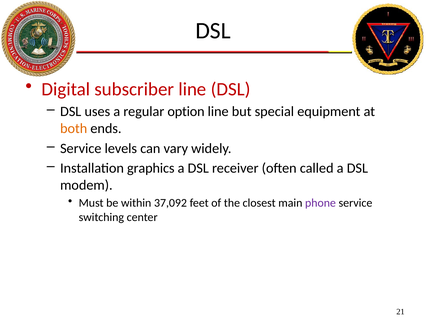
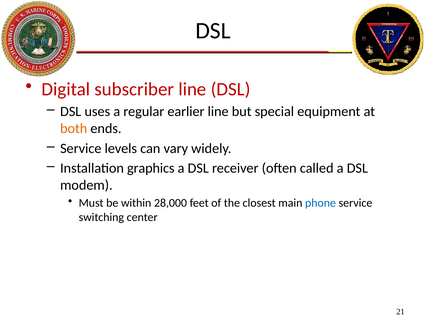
option: option -> earlier (186, 112)
37,092: 37,092 -> 28,000 (170, 203)
phone colour: purple -> blue (320, 203)
